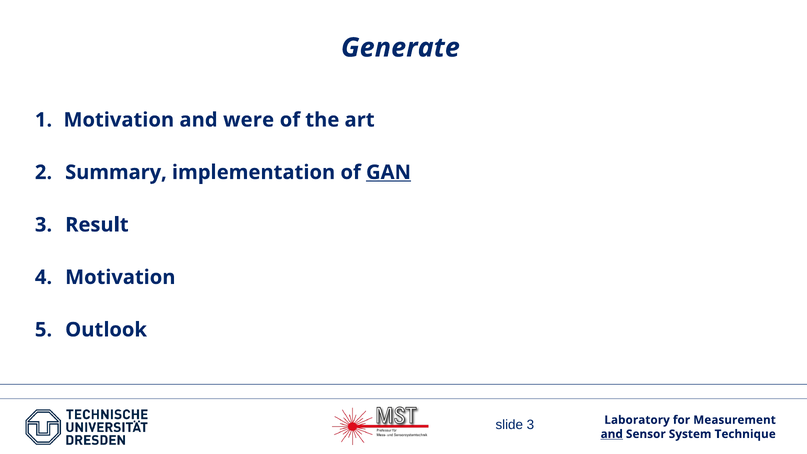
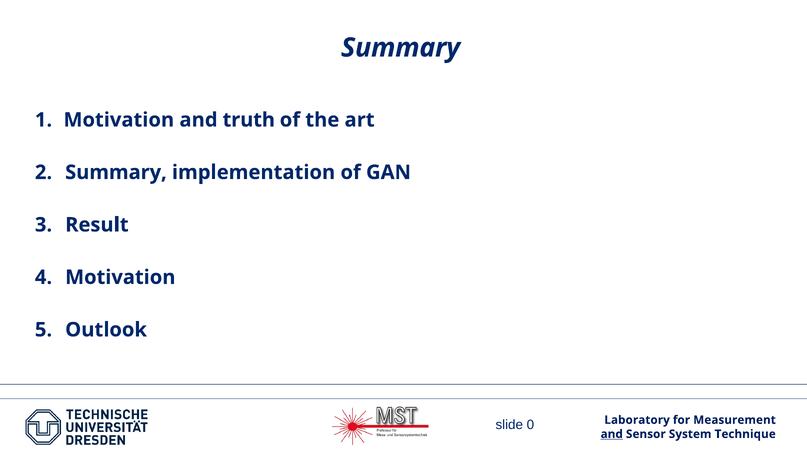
Generate: Generate -> Summary (401, 48)
were: were -> truth (249, 120)
GAN underline: present -> none (388, 172)
slide 3: 3 -> 0 (530, 425)
